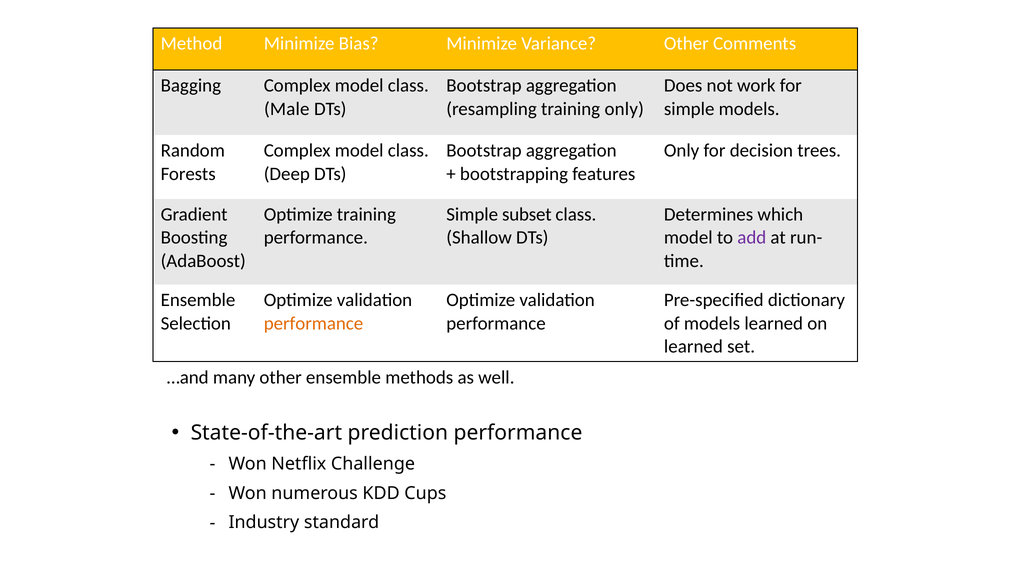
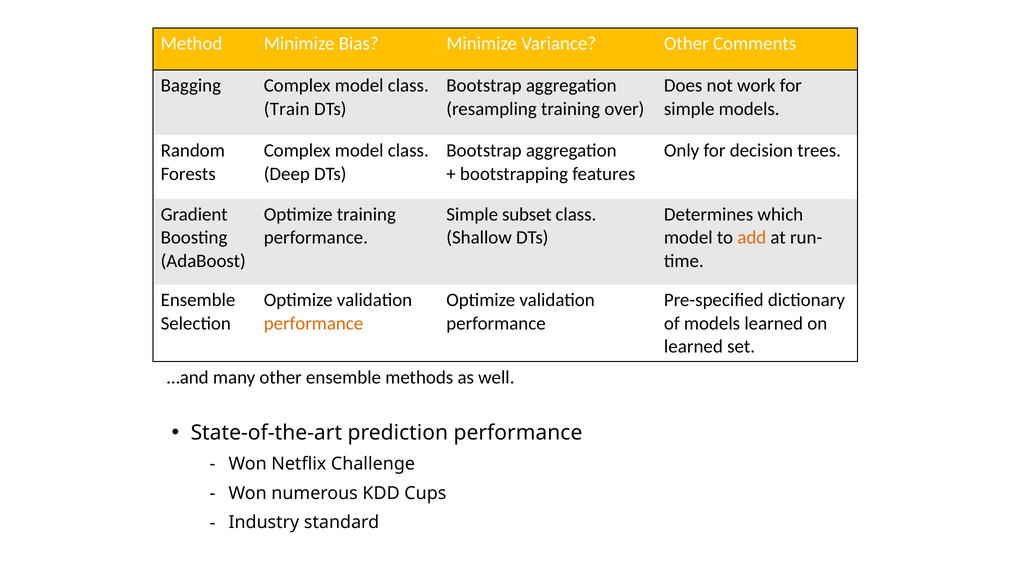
Male: Male -> Train (287, 109)
training only: only -> over (624, 109)
add colour: purple -> orange (752, 238)
